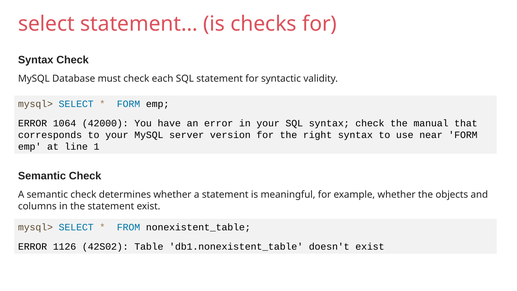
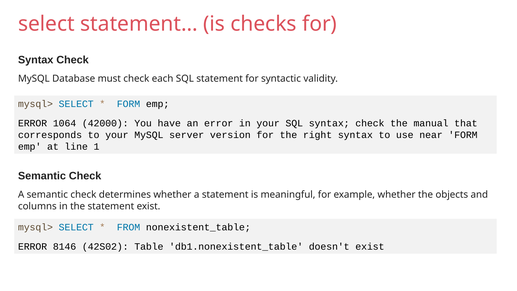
1126: 1126 -> 8146 (65, 246)
